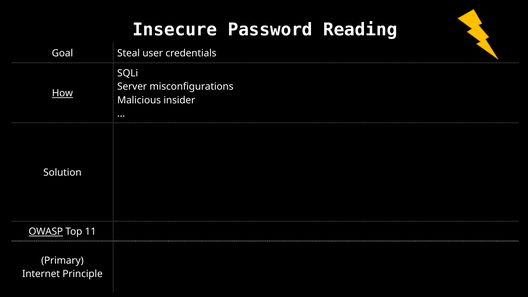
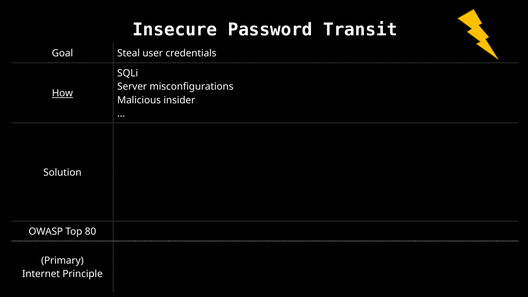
Reading: Reading -> Transit (360, 30)
OWASP underline: present -> none (46, 232)
11: 11 -> 80 (91, 232)
